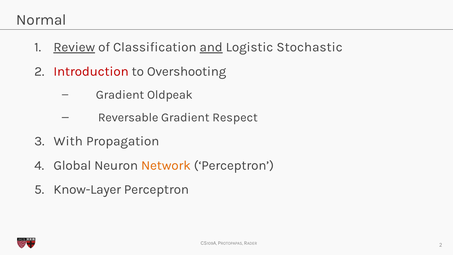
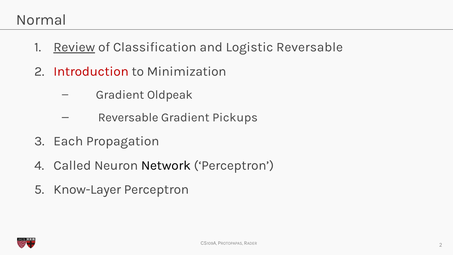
and underline: present -> none (211, 47)
Logistic Stochastic: Stochastic -> Reversable (310, 47)
Overshooting: Overshooting -> Minimization (187, 71)
Respect: Respect -> Pickups (235, 117)
With: With -> Each (68, 141)
Global: Global -> Called (72, 165)
Network colour: orange -> black (166, 165)
